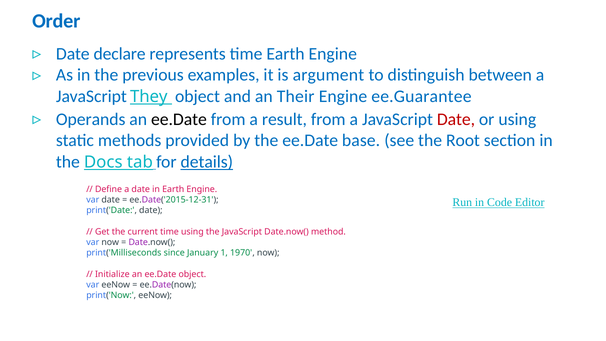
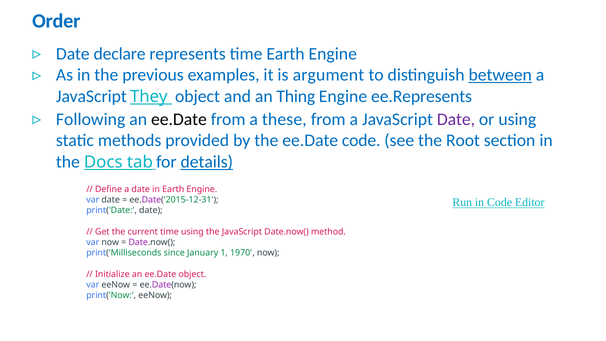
between underline: none -> present (500, 75)
Their: Their -> Thing (296, 96)
ee.Guarantee: ee.Guarantee -> ee.Represents (422, 96)
Operands: Operands -> Following (91, 119)
result: result -> these (284, 119)
Date colour: red -> purple (456, 119)
ee.Date base: base -> code (361, 140)
